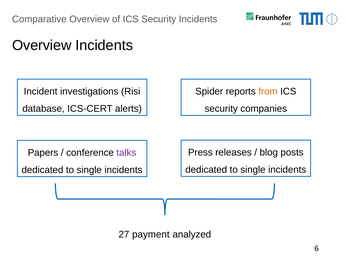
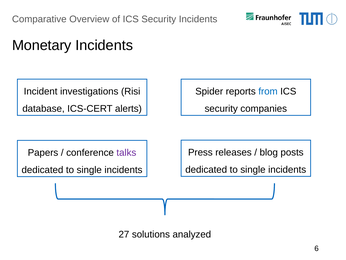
Overview: Overview -> Monetary (42, 45)
from colour: orange -> blue (268, 91)
payment: payment -> solutions (151, 234)
